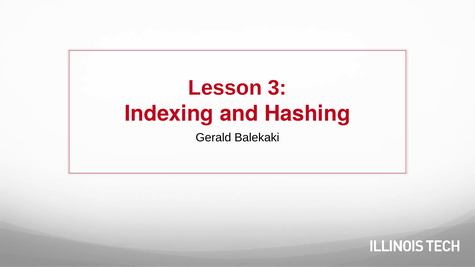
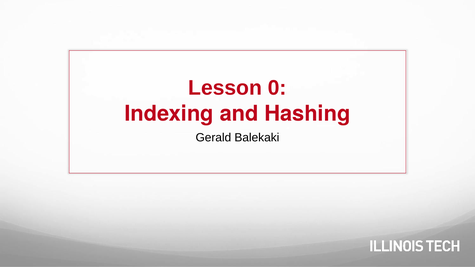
3: 3 -> 0 (277, 88)
